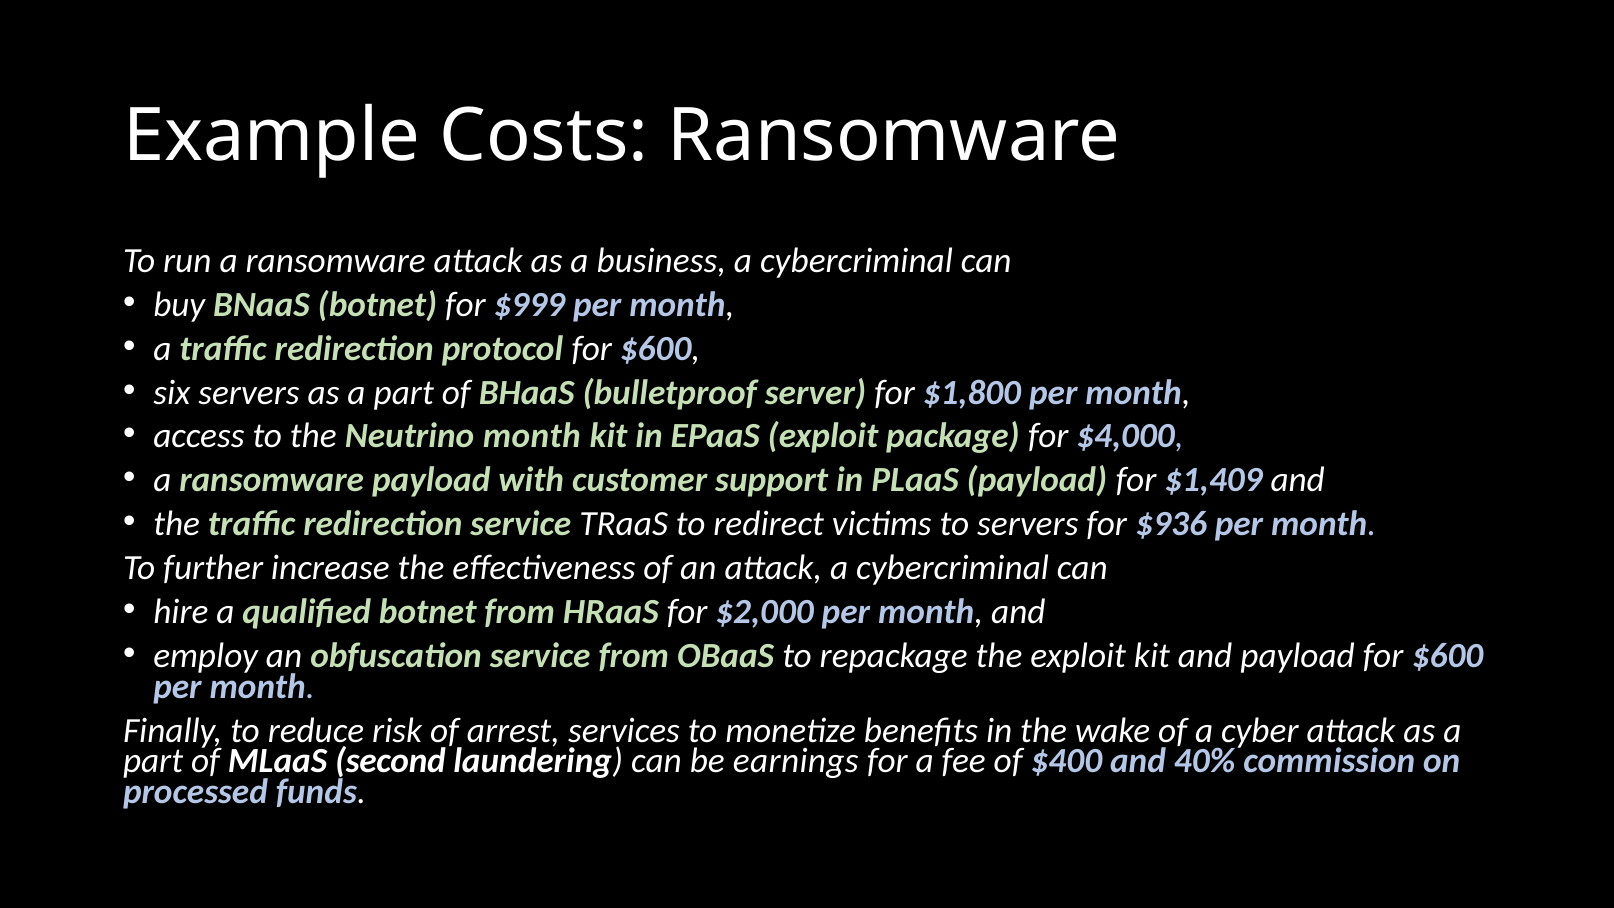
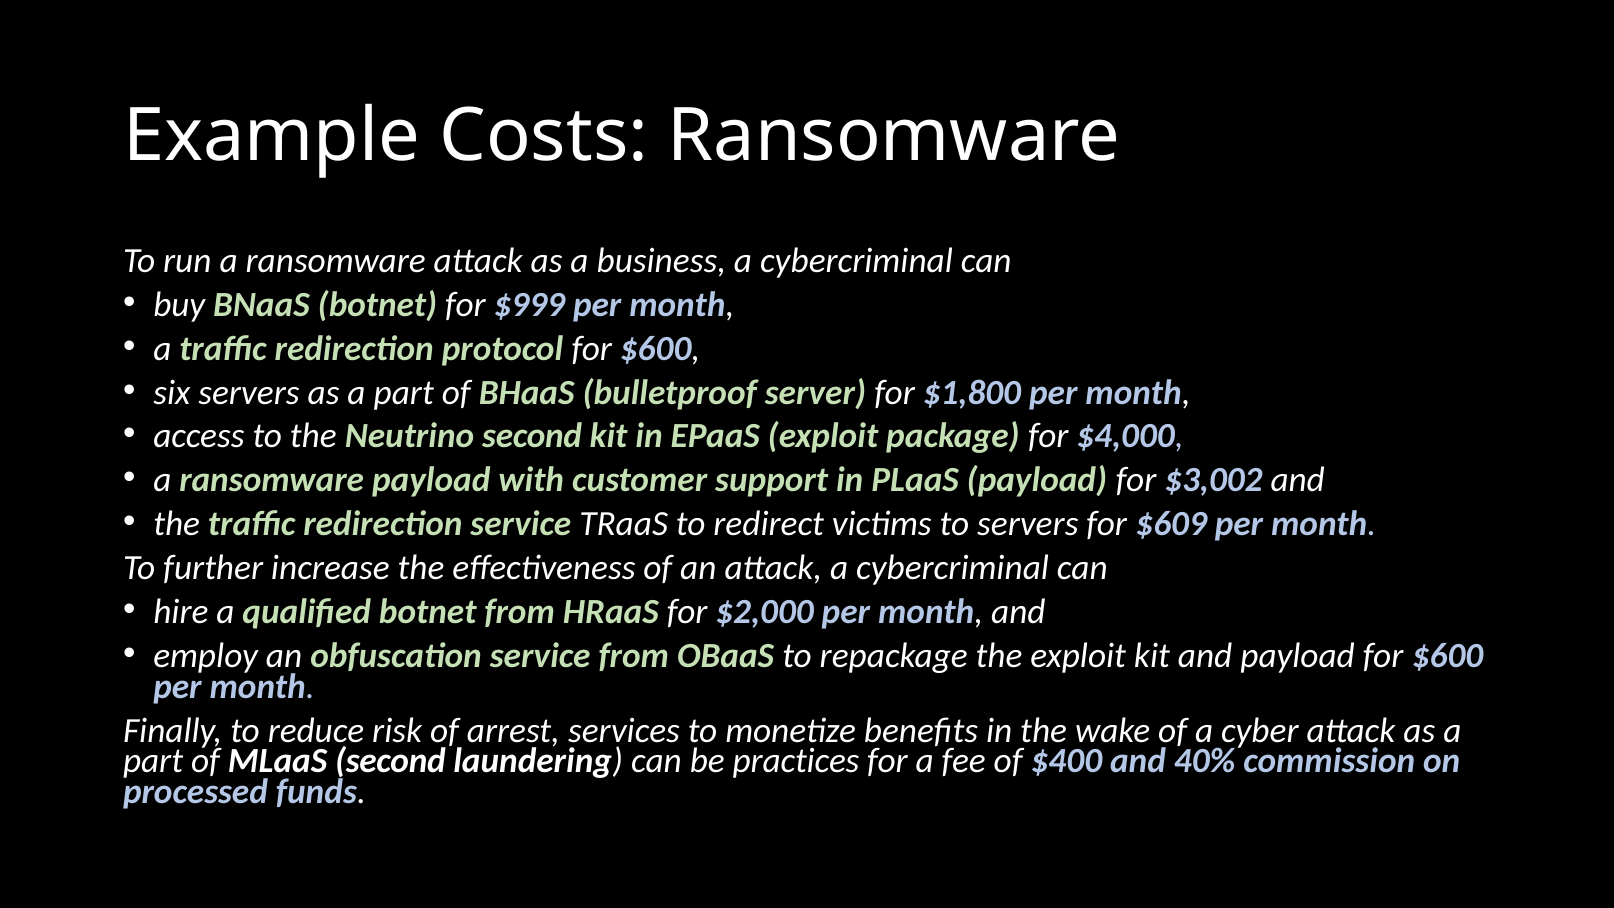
Neutrino month: month -> second (532, 436)
$1,409: $1,409 -> $3,002 (1213, 480)
$936: $936 -> $609 (1171, 524)
earnings: earnings -> practices (796, 761)
